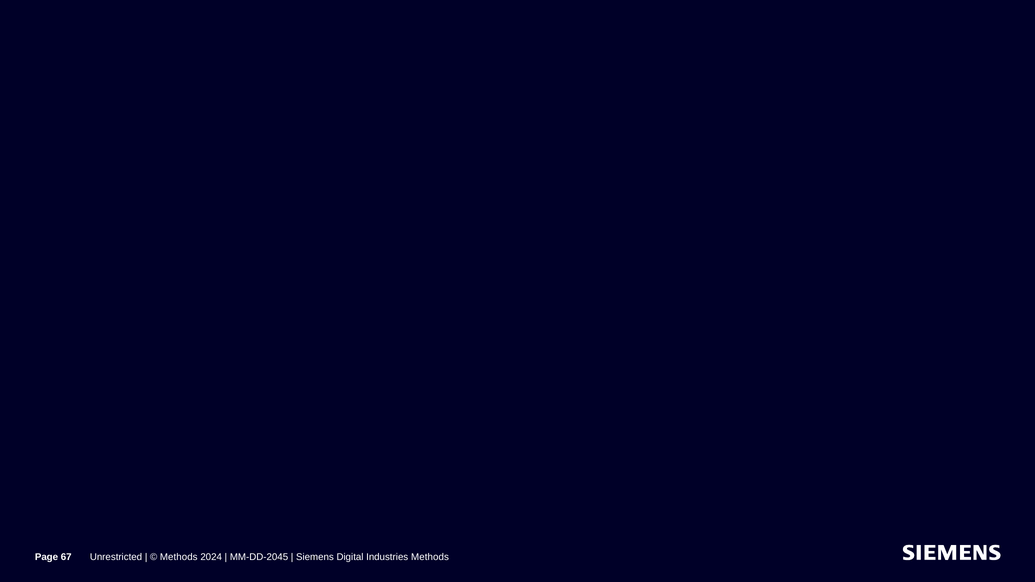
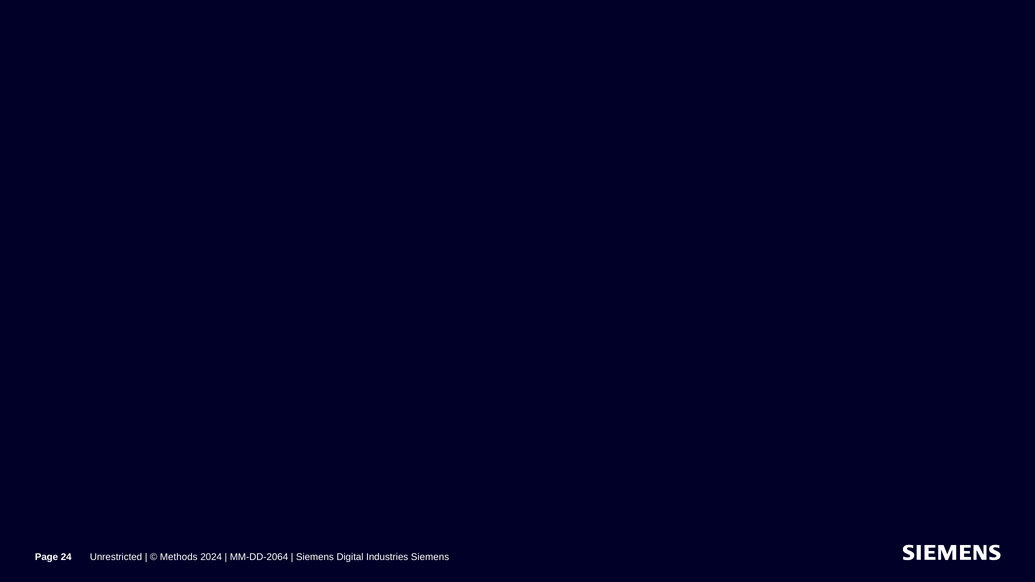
67: 67 -> 24 (66, 557)
MM-DD-2045: MM-DD-2045 -> MM-DD-2064 (259, 557)
Industries Methods: Methods -> Siemens (430, 557)
